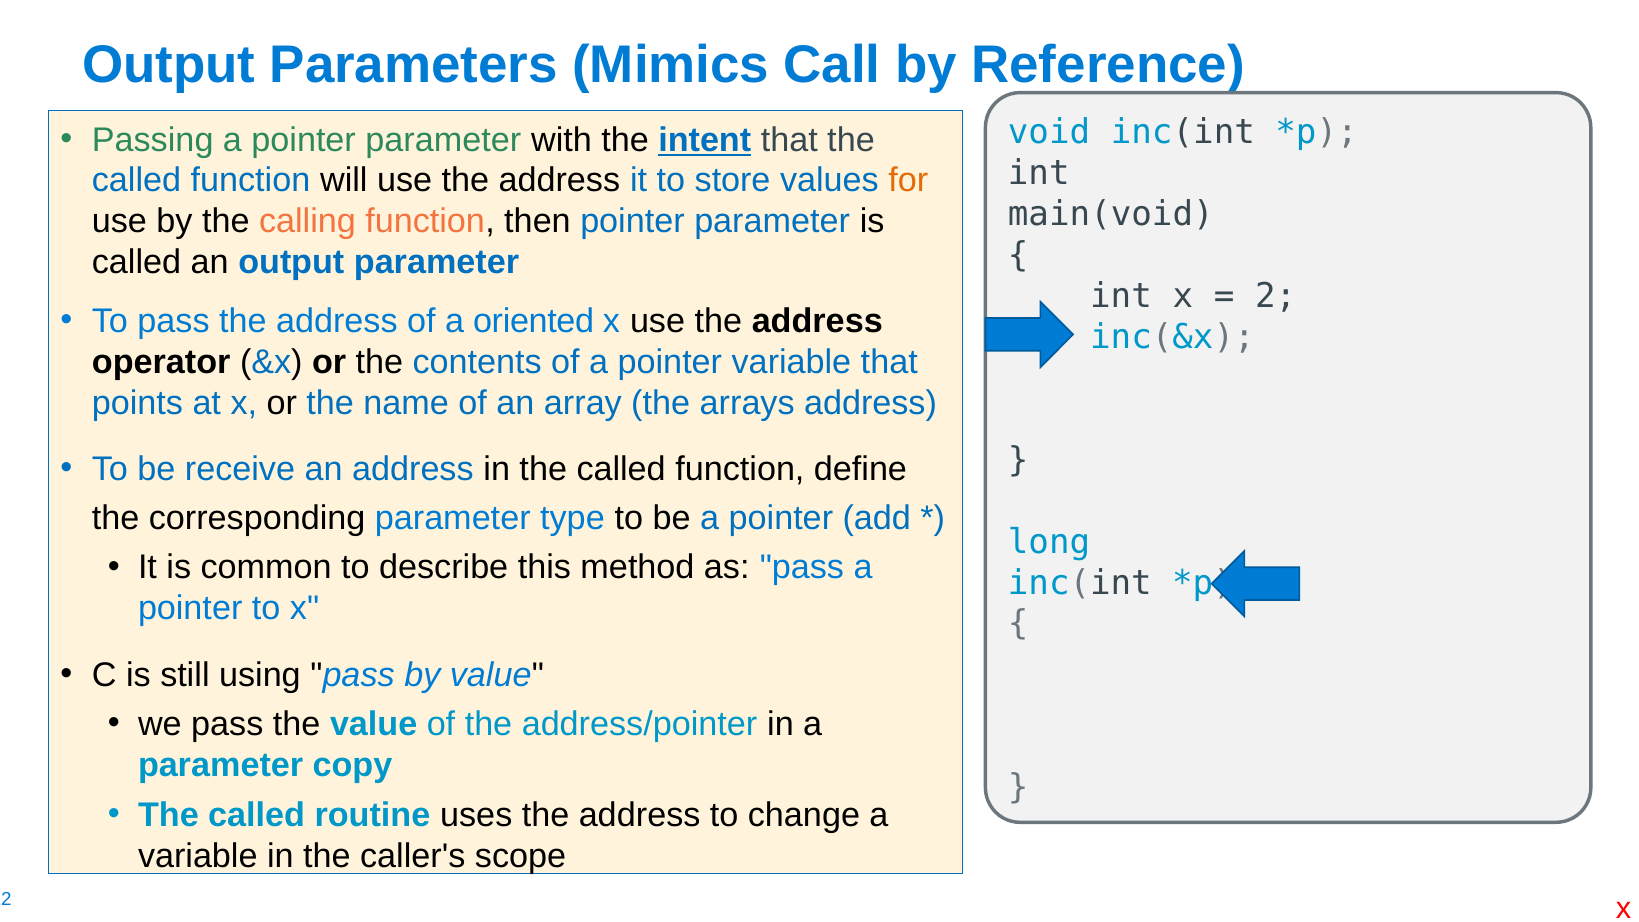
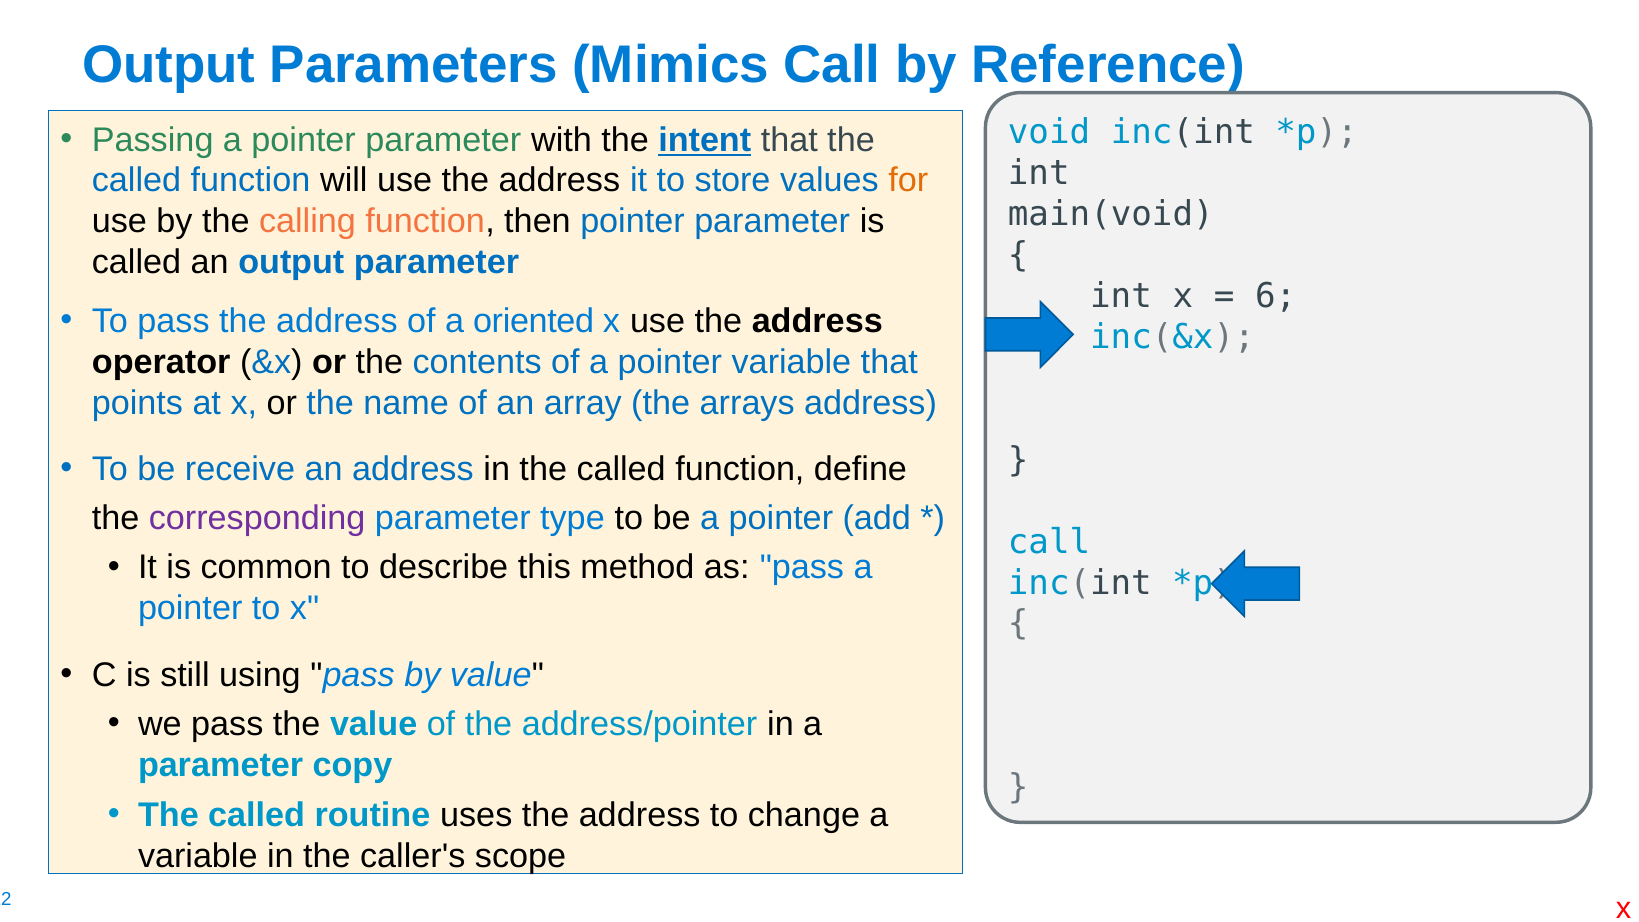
2: 2 -> 6 (1276, 296)
corresponding colour: black -> purple (257, 518)
long: long -> call (1049, 542)
